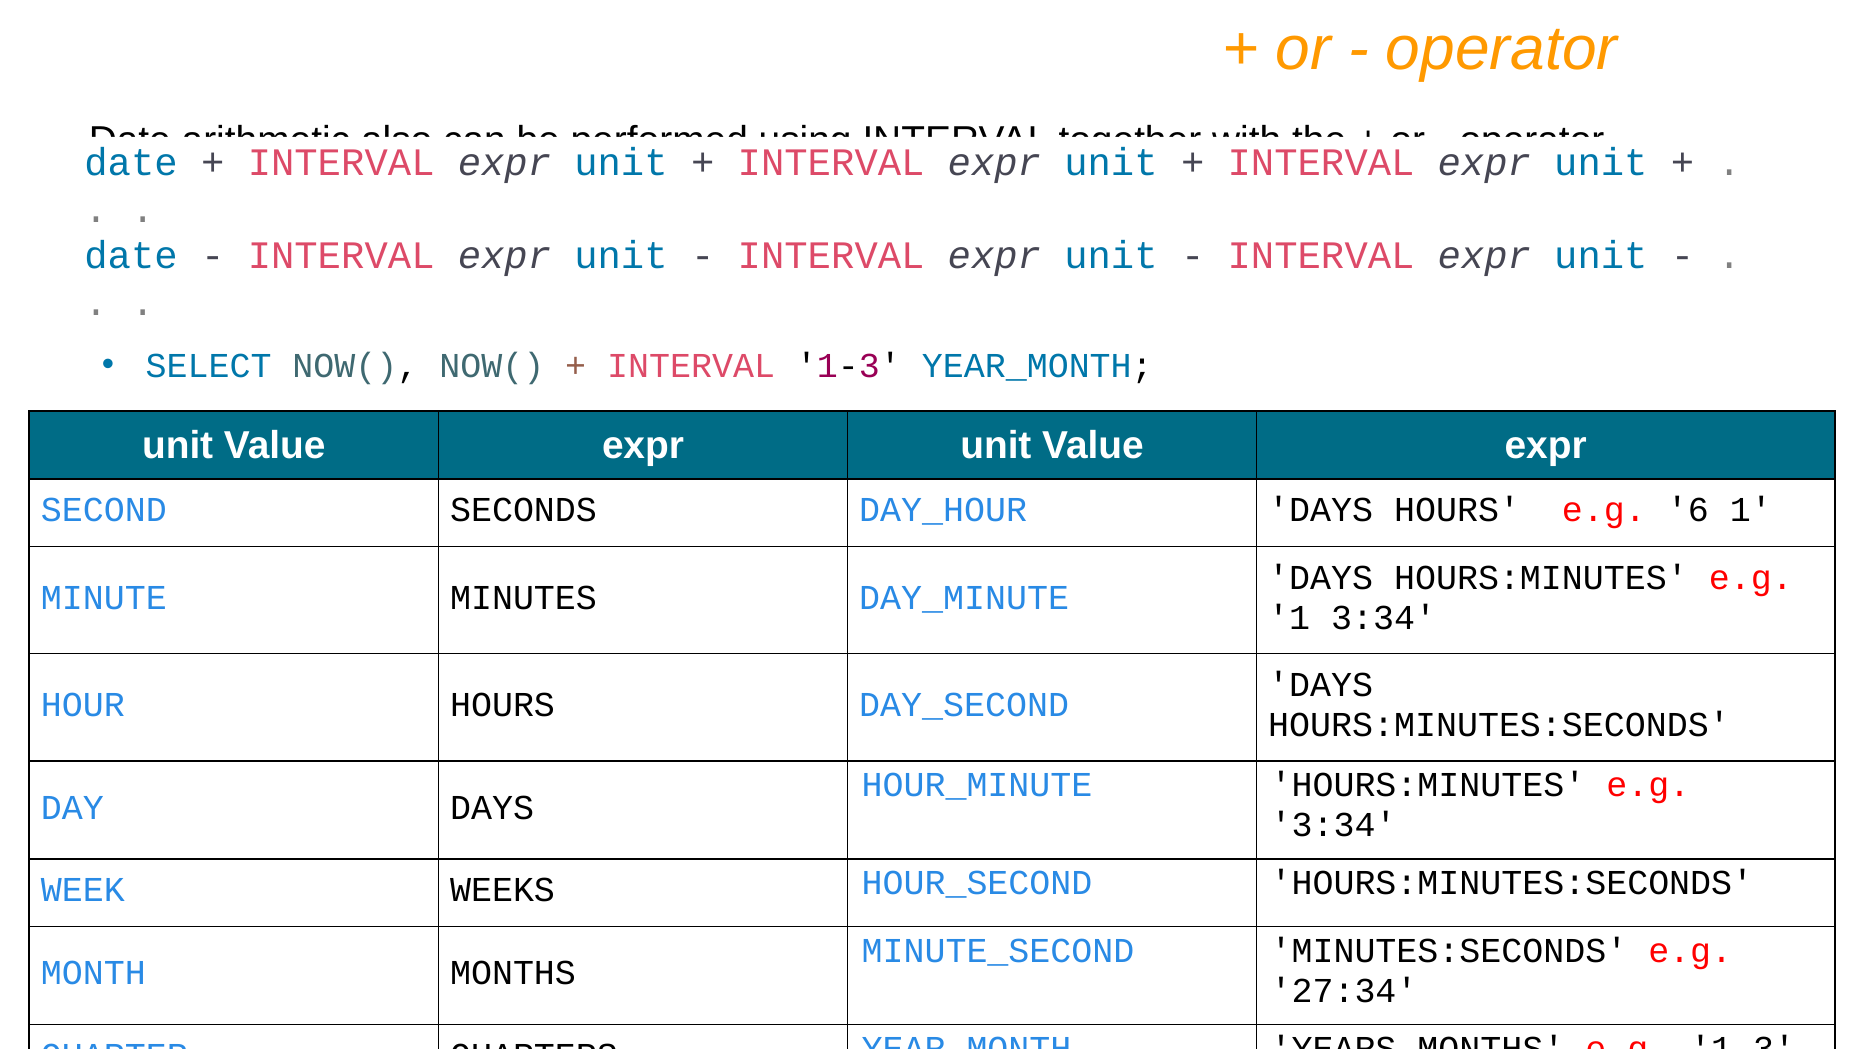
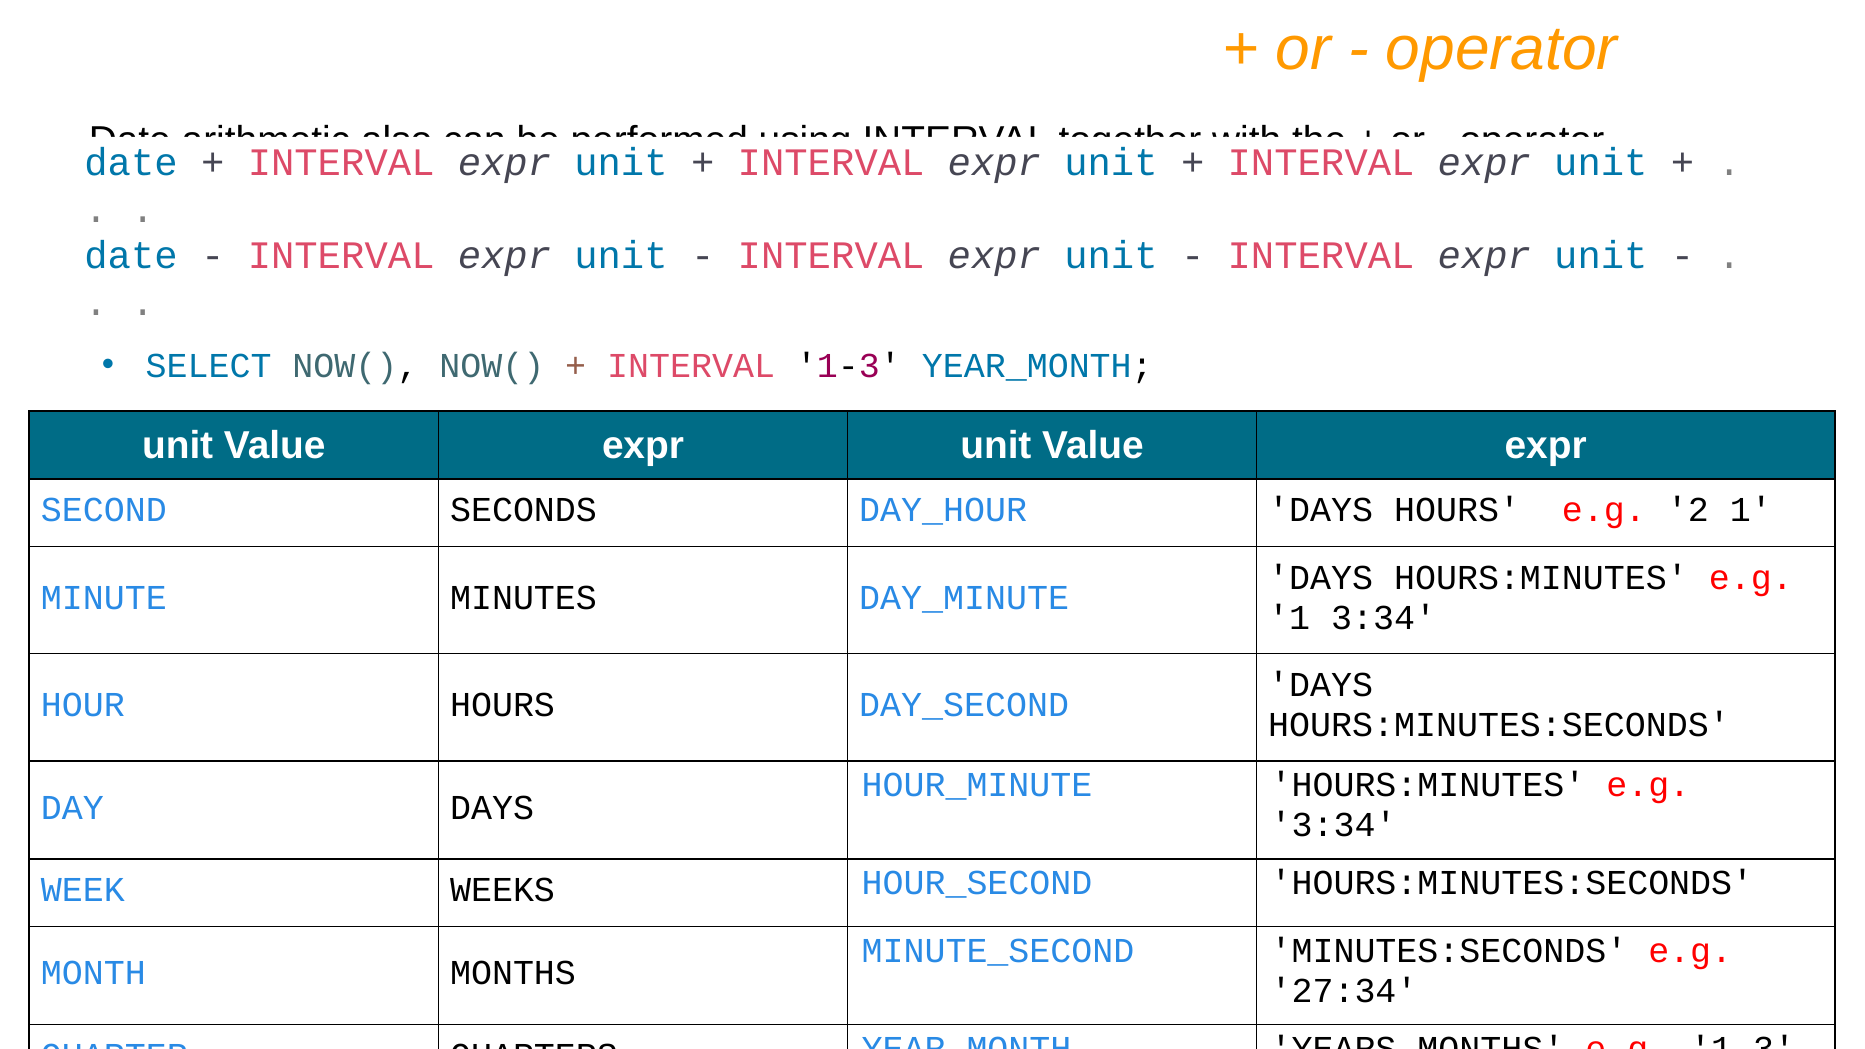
6: 6 -> 2 (1688, 510)
